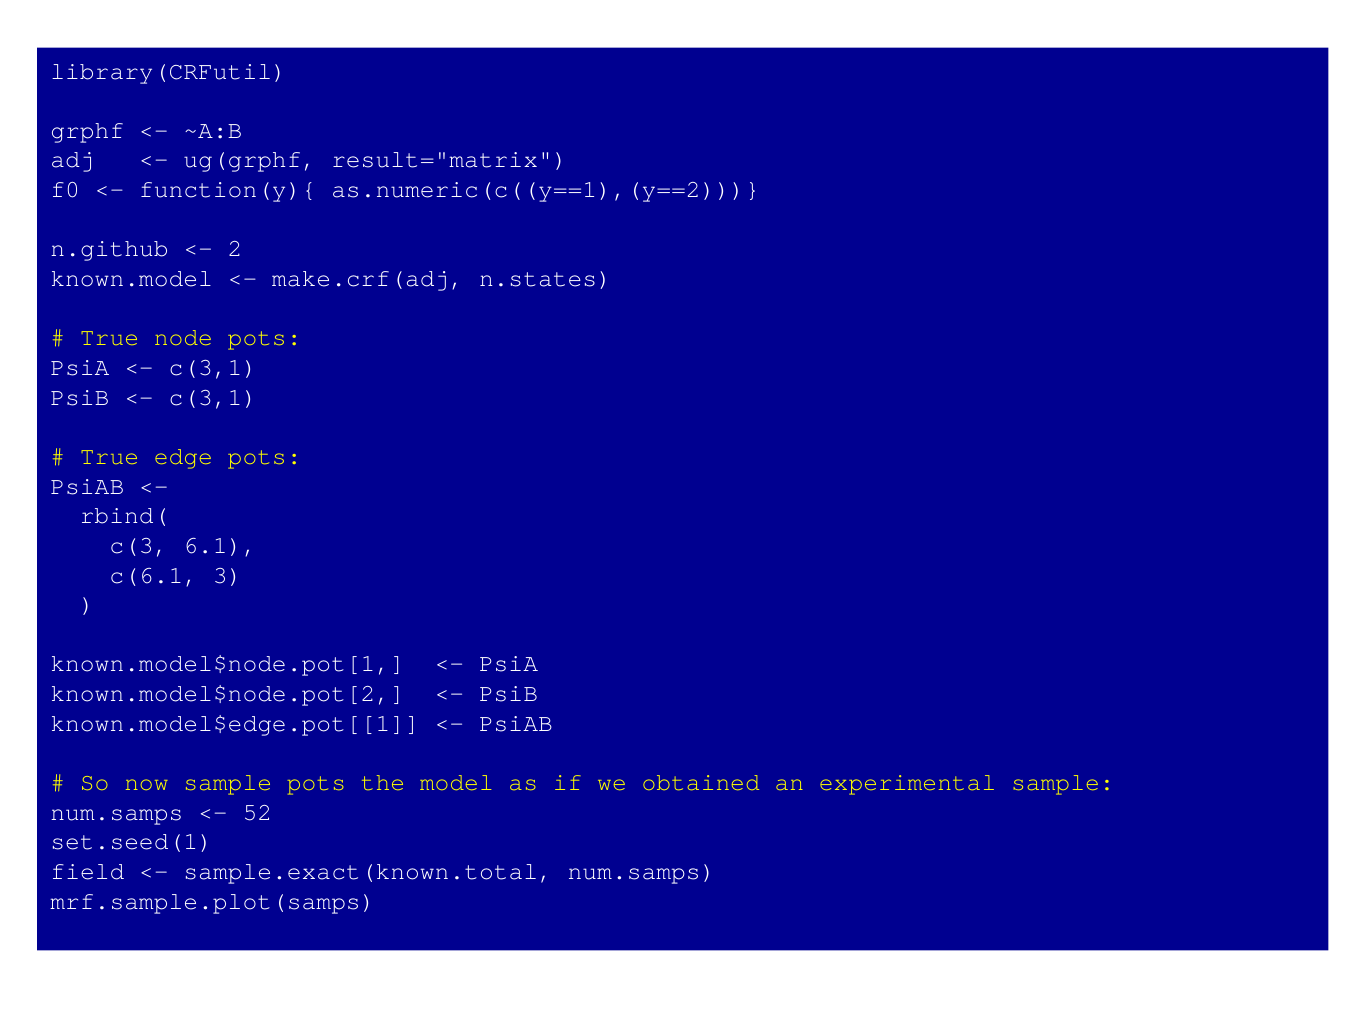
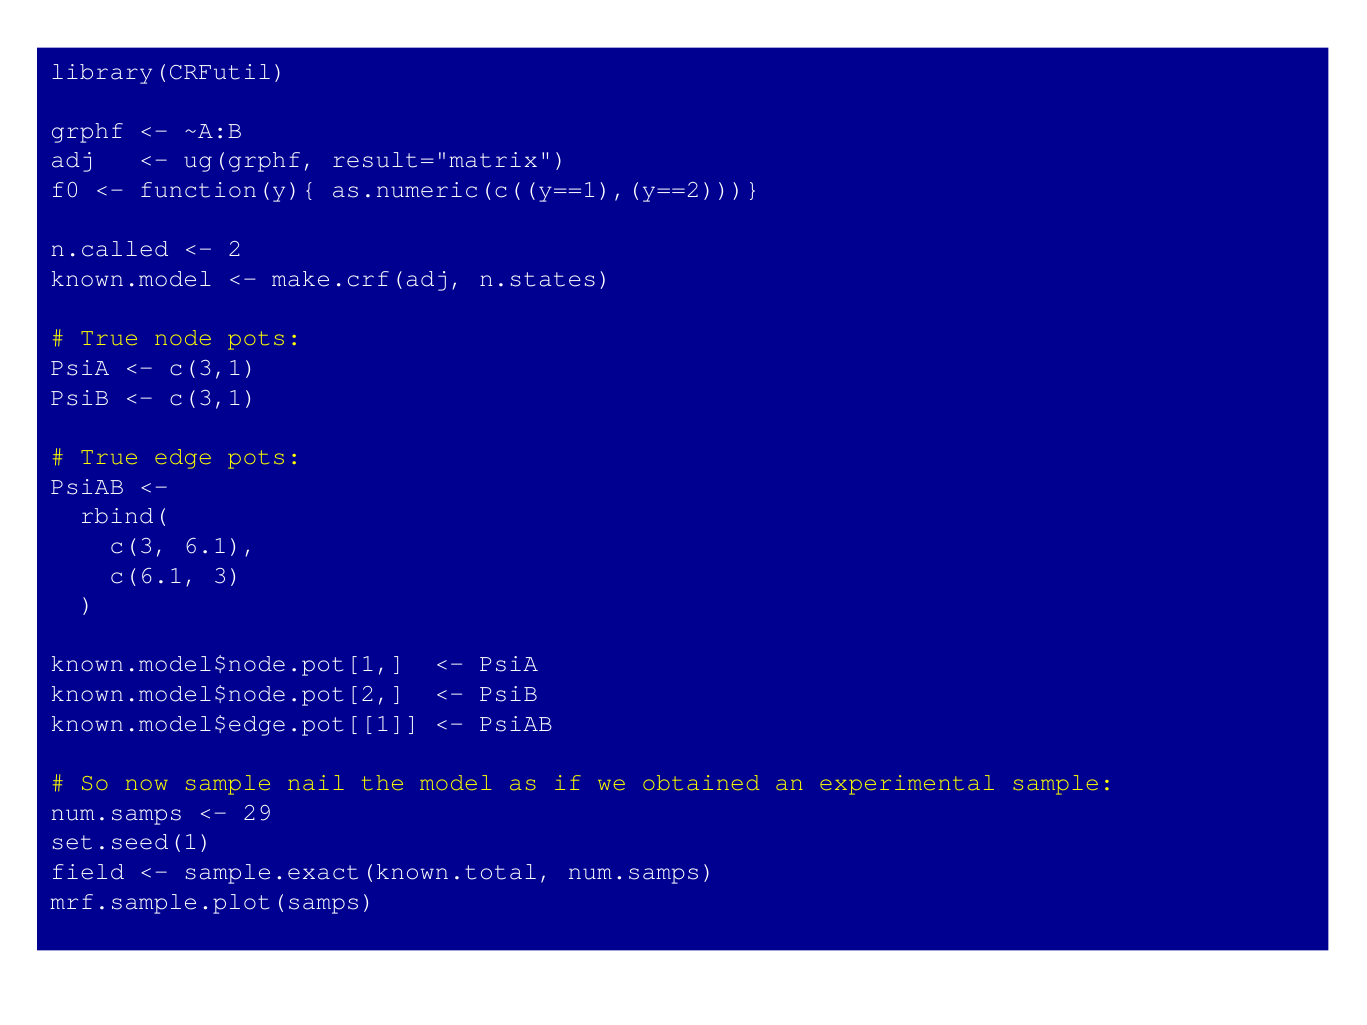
n.github: n.github -> n.called (110, 249)
sample pots: pots -> nail (316, 783)
52: 52 -> 29 (257, 812)
